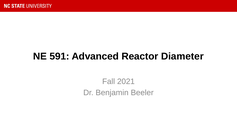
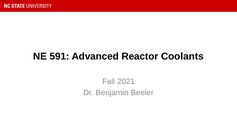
Diameter: Diameter -> Coolants (182, 56)
